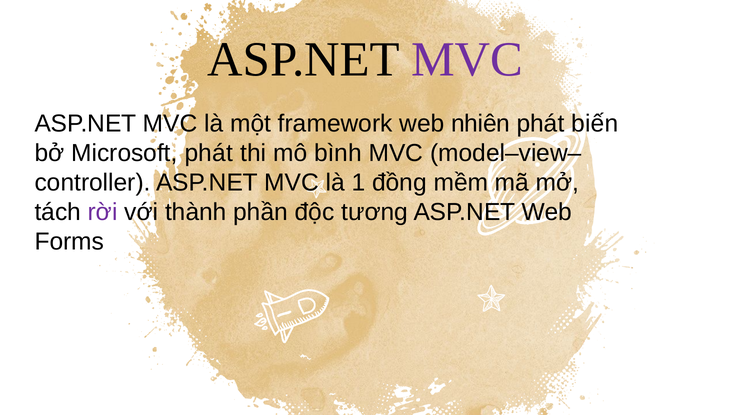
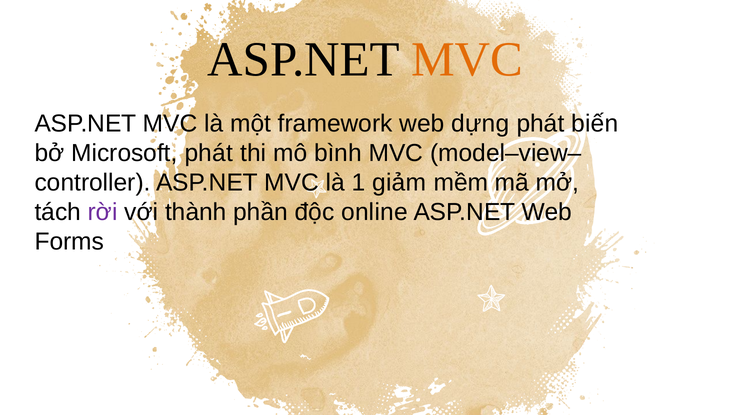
MVC colour: purple -> orange (467, 59)
nhiên: nhiên -> dựng (480, 124)
đồng: đồng -> giảm (399, 183)
tương: tương -> online (375, 212)
